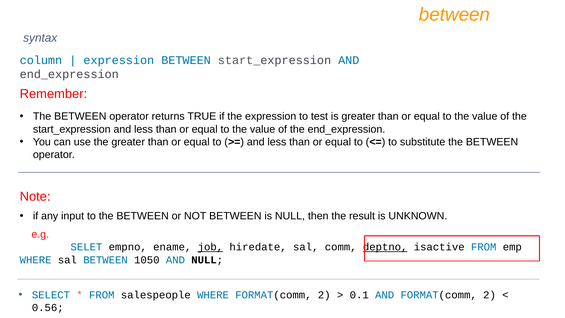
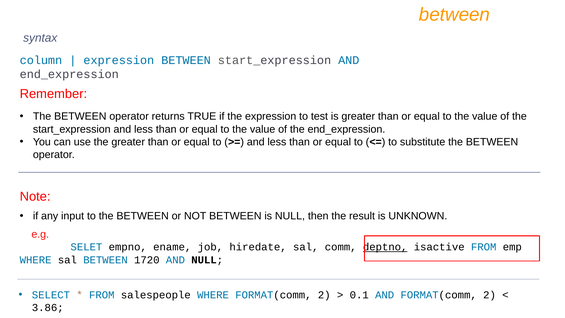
job underline: present -> none (210, 247)
1050: 1050 -> 1720 (147, 260)
0.56: 0.56 -> 3.86 (48, 308)
